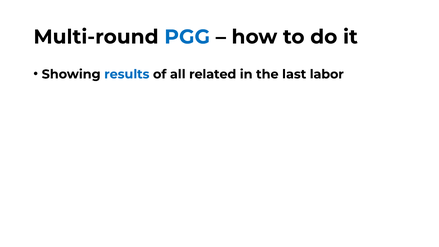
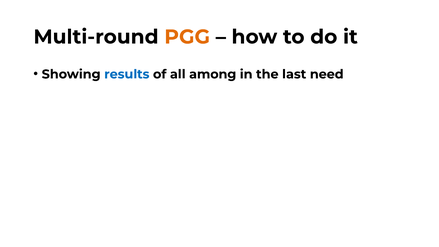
PGG colour: blue -> orange (187, 37)
related: related -> among (213, 74)
labor: labor -> need (327, 74)
